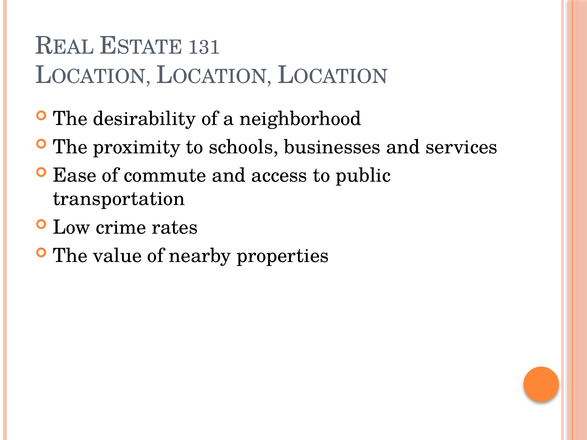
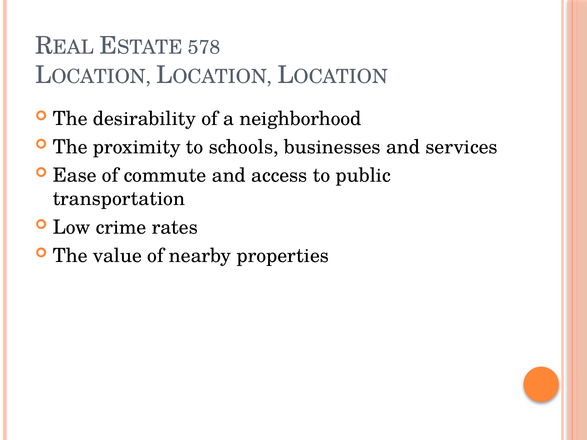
131: 131 -> 578 (204, 47)
